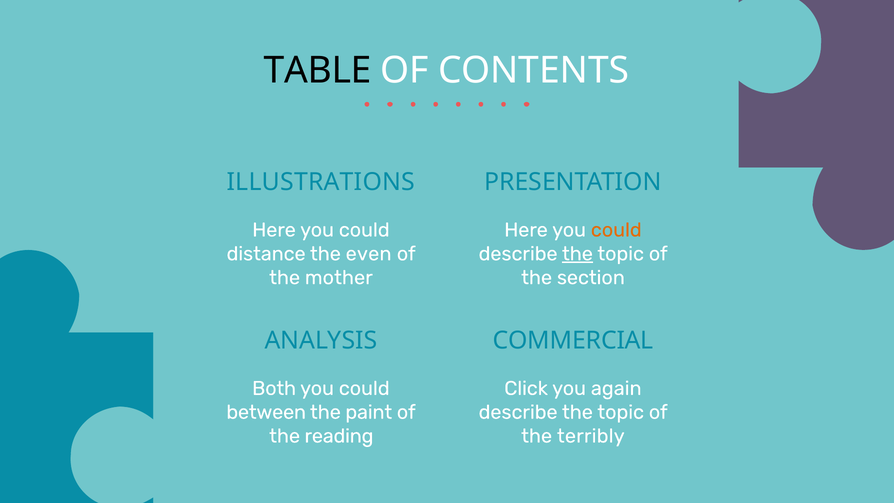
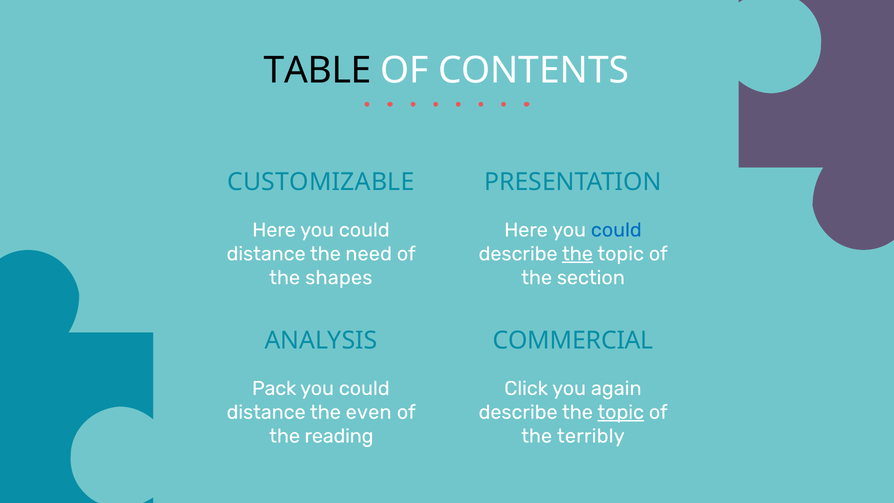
ILLUSTRATIONS: ILLUSTRATIONS -> CUSTOMIZABLE (321, 182)
could colour: orange -> blue (616, 230)
even: even -> need (369, 254)
mother: mother -> shapes (339, 278)
Both: Both -> Pack (274, 388)
between: between -> distance (266, 412)
paint: paint -> even (369, 412)
topic underline: none -> present (621, 412)
